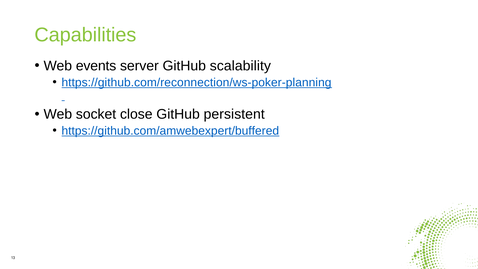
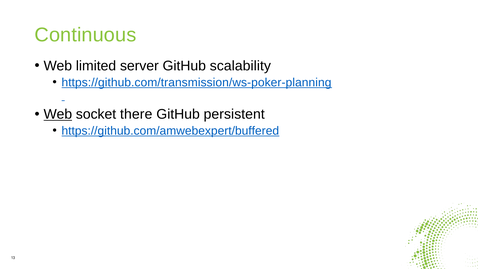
Capabilities: Capabilities -> Continuous (85, 35)
events: events -> limited (96, 66)
https://github.com/reconnection/ws-poker-planning: https://github.com/reconnection/ws-poker-planning -> https://github.com/transmission/ws-poker-planning (196, 82)
Web underline: none -> present (58, 114)
close: close -> there (136, 114)
